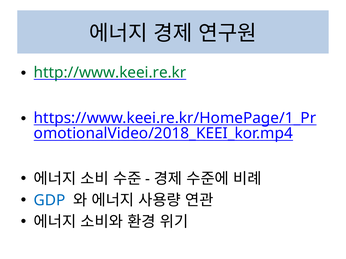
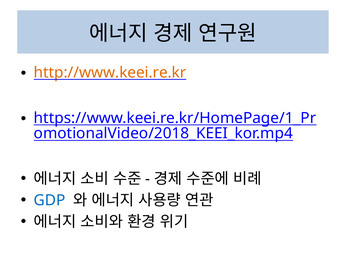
http://www.keei.re.kr colour: green -> orange (110, 73)
